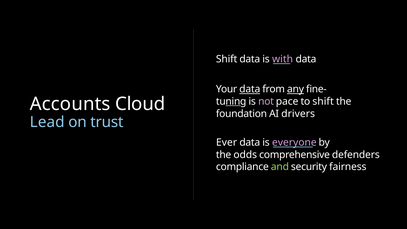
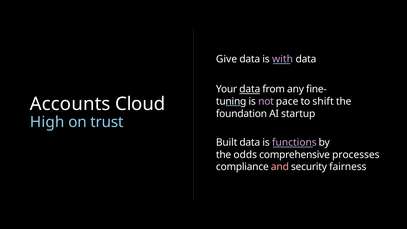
Shift: Shift -> Give (227, 59)
any underline: present -> none (296, 89)
drivers: drivers -> startup (298, 114)
Lead: Lead -> High (47, 122)
Ever: Ever -> Built (227, 142)
everyone: everyone -> functions (294, 142)
defenders: defenders -> processes (356, 155)
and colour: light green -> pink (280, 167)
